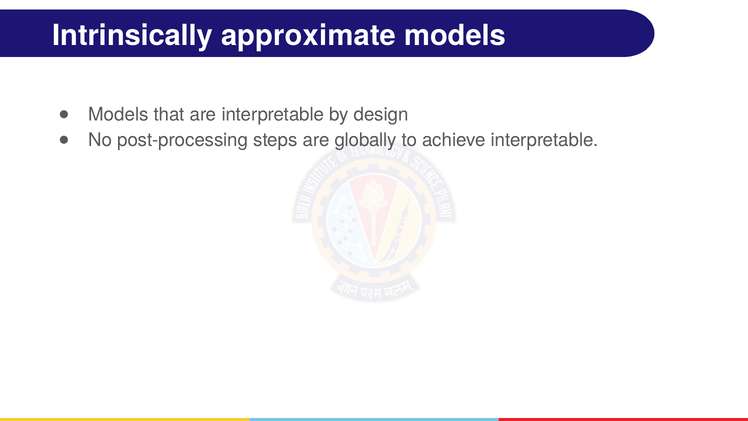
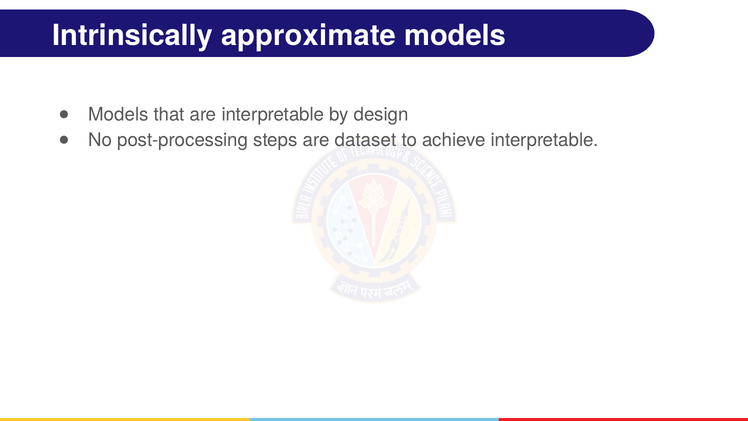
globally: globally -> dataset (366, 140)
